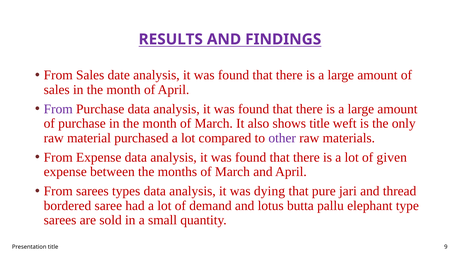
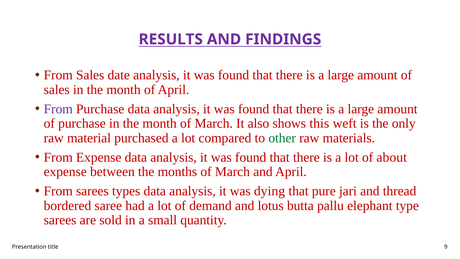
shows title: title -> this (319, 123)
other colour: purple -> green (282, 138)
given: given -> about (392, 157)
